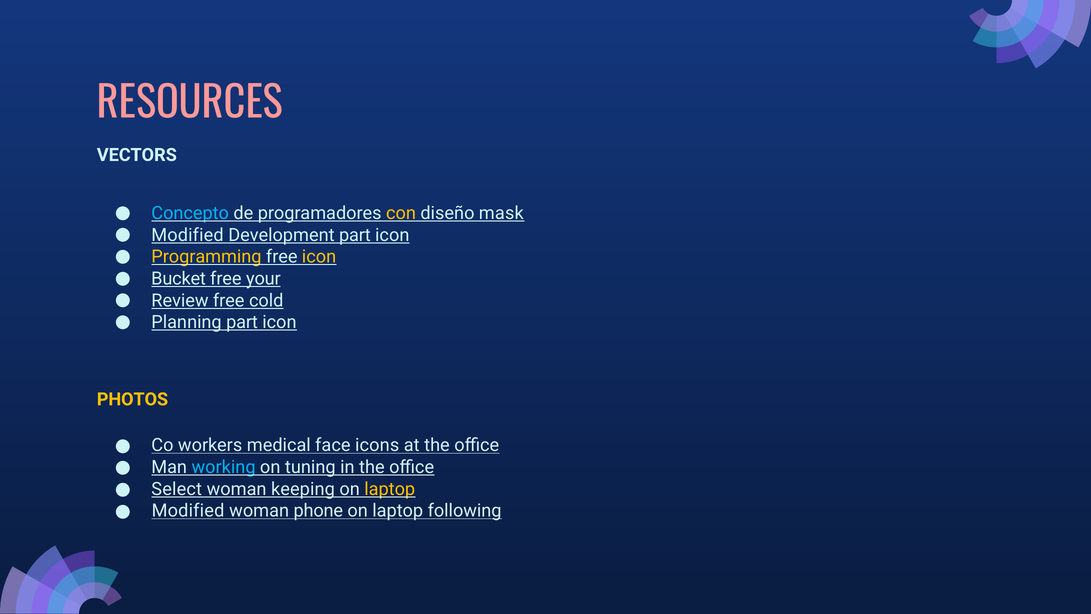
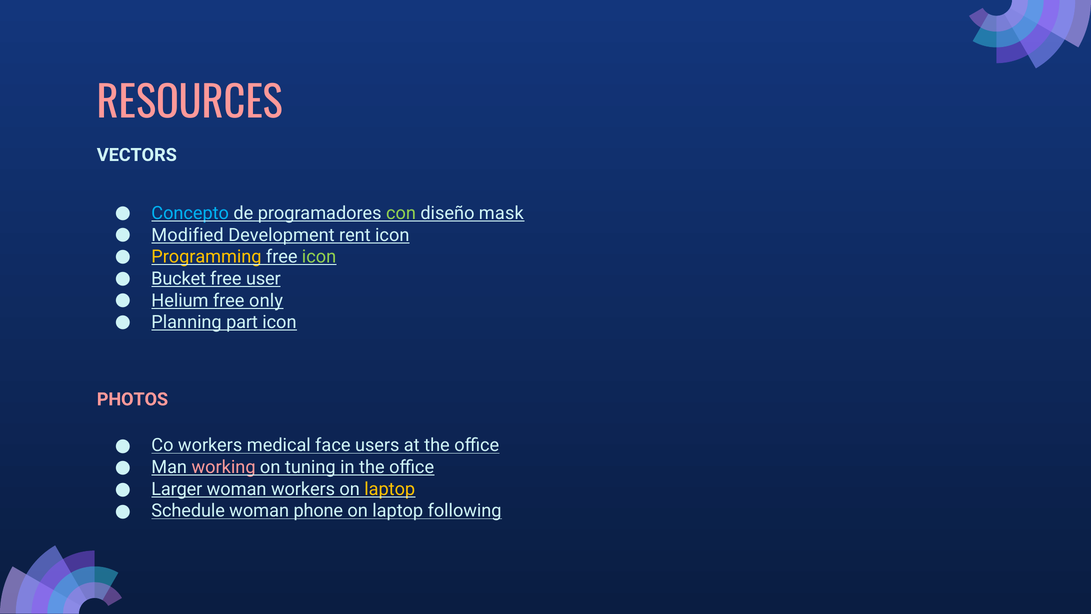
con colour: yellow -> light green (401, 213)
Development part: part -> rent (355, 235)
icon colour: yellow -> light green (319, 257)
your: your -> user (263, 279)
Review: Review -> Helium (180, 300)
cold: cold -> only (266, 300)
PHOTOS colour: yellow -> pink (132, 399)
icons: icons -> users (377, 445)
working colour: light blue -> pink (224, 467)
Select: Select -> Larger (177, 489)
woman keeping: keeping -> workers (303, 489)
Modified: Modified -> Schedule (188, 511)
